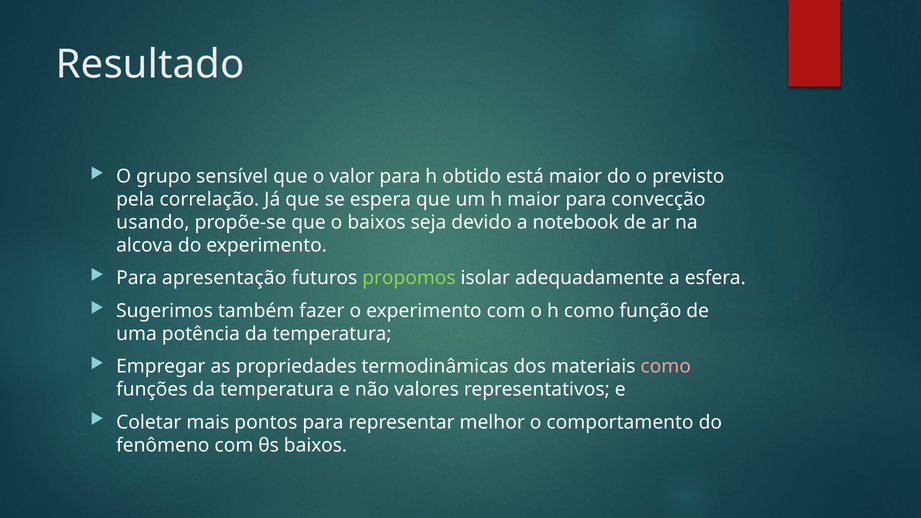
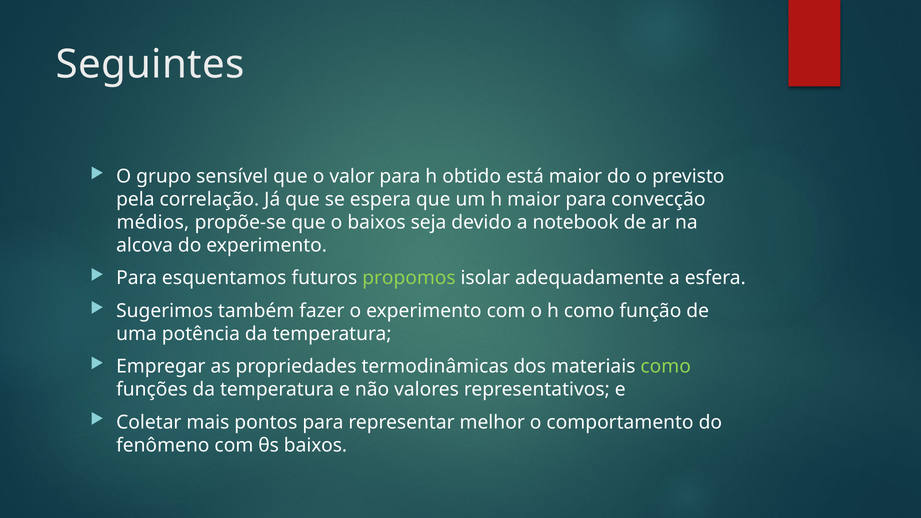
Resultado: Resultado -> Seguintes (150, 65)
usando: usando -> médios (153, 222)
apresentação: apresentação -> esquentamos (224, 278)
como colour: pink -> light green (666, 367)
